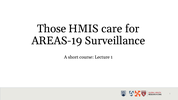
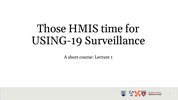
care: care -> time (112, 29)
AREAS-19: AREAS-19 -> USING-19 (57, 41)
